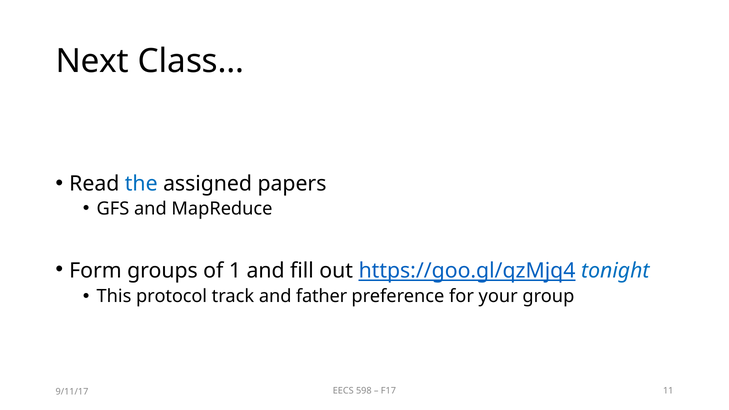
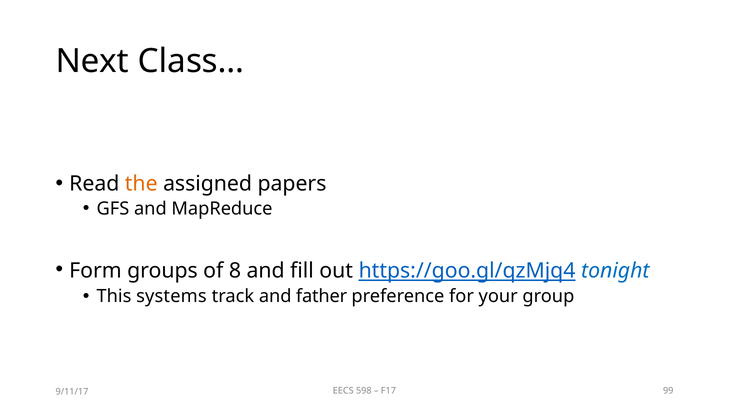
the colour: blue -> orange (141, 184)
1: 1 -> 8 (235, 271)
protocol: protocol -> systems (171, 296)
11: 11 -> 99 (668, 391)
